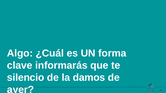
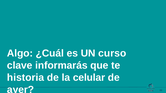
forma: forma -> curso (112, 53)
silencio: silencio -> historia (26, 78)
damos: damos -> celular (89, 78)
